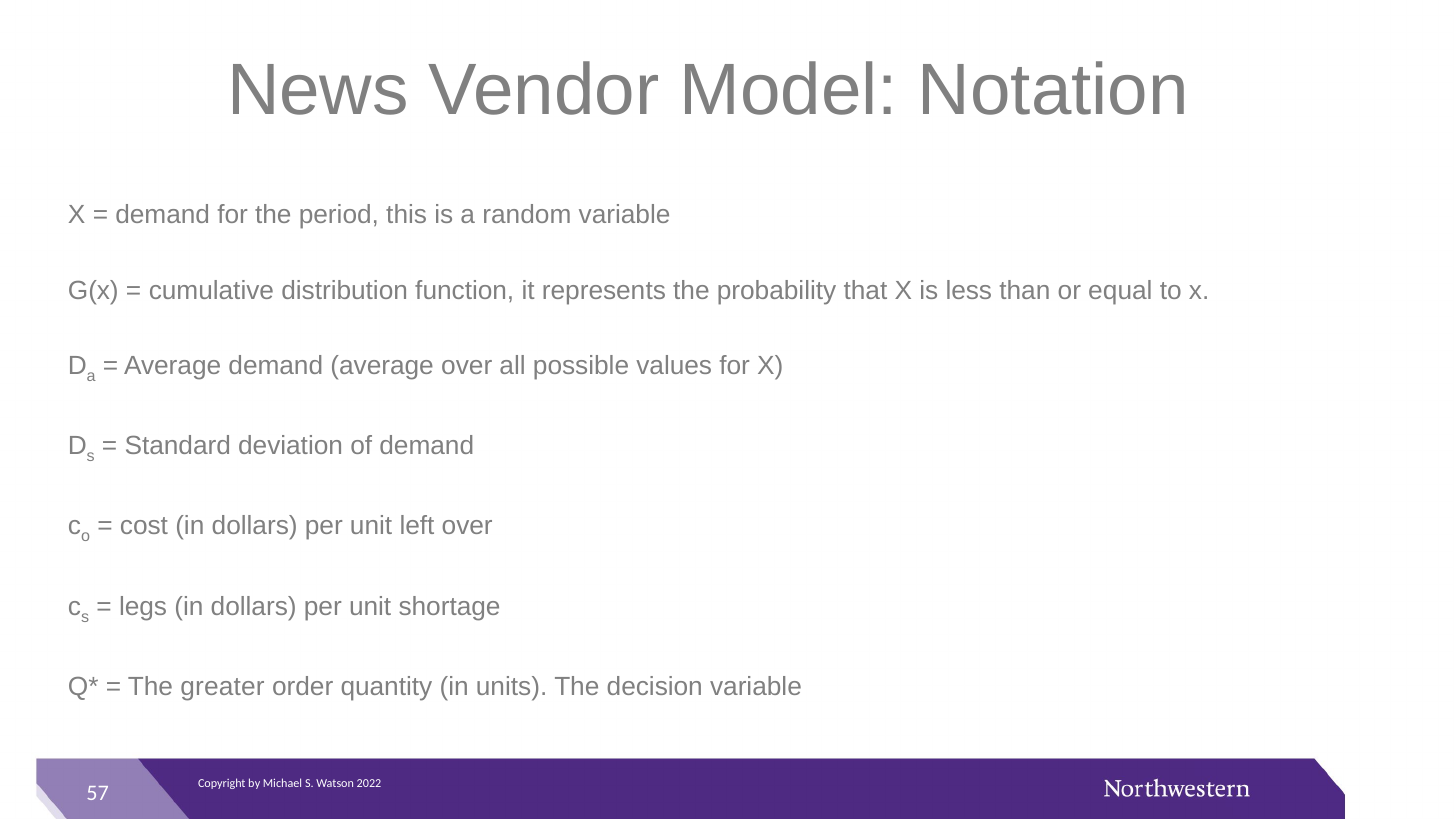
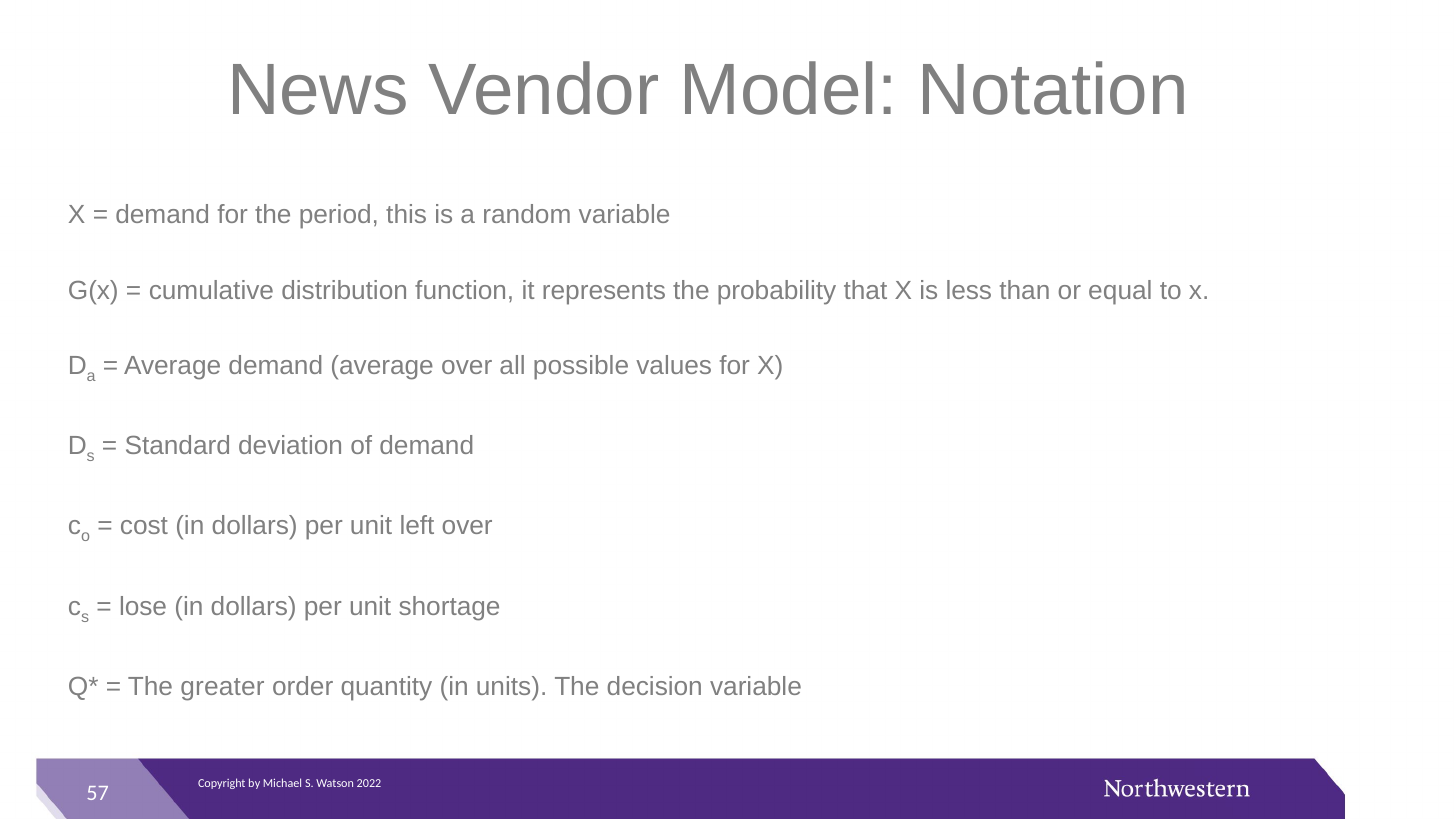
legs: legs -> lose (143, 606)
